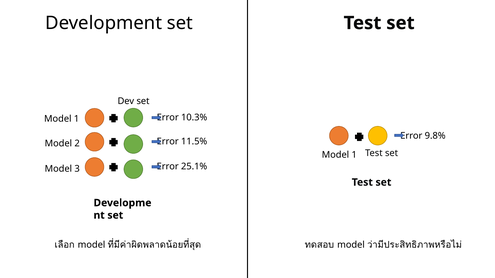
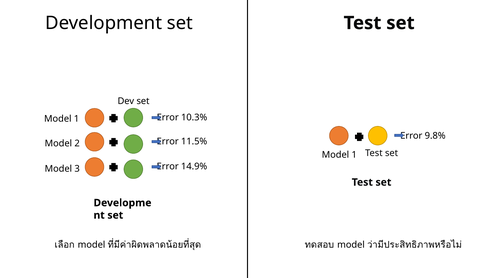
25.1%: 25.1% -> 14.9% (194, 167)
